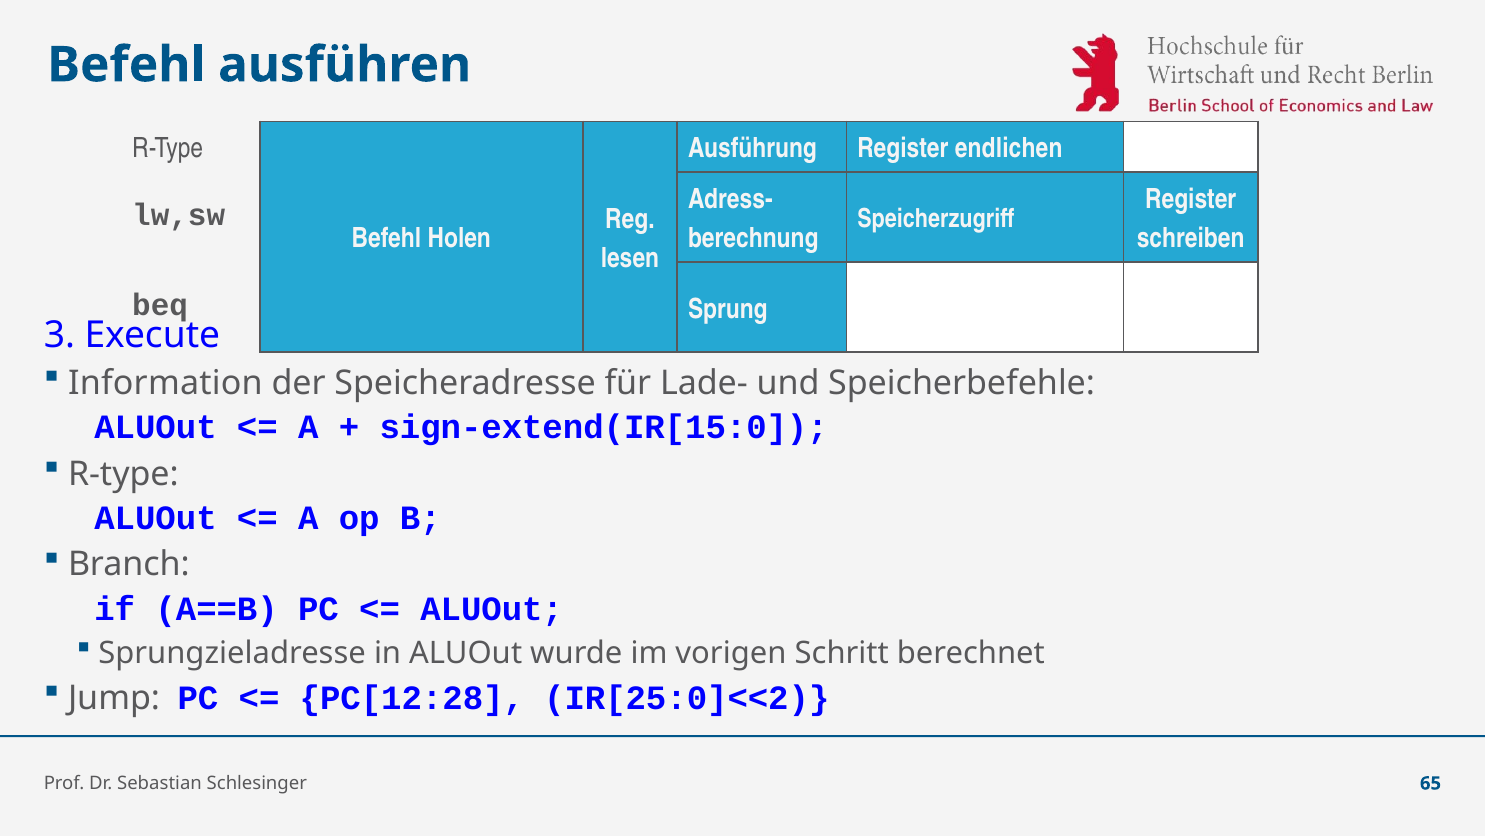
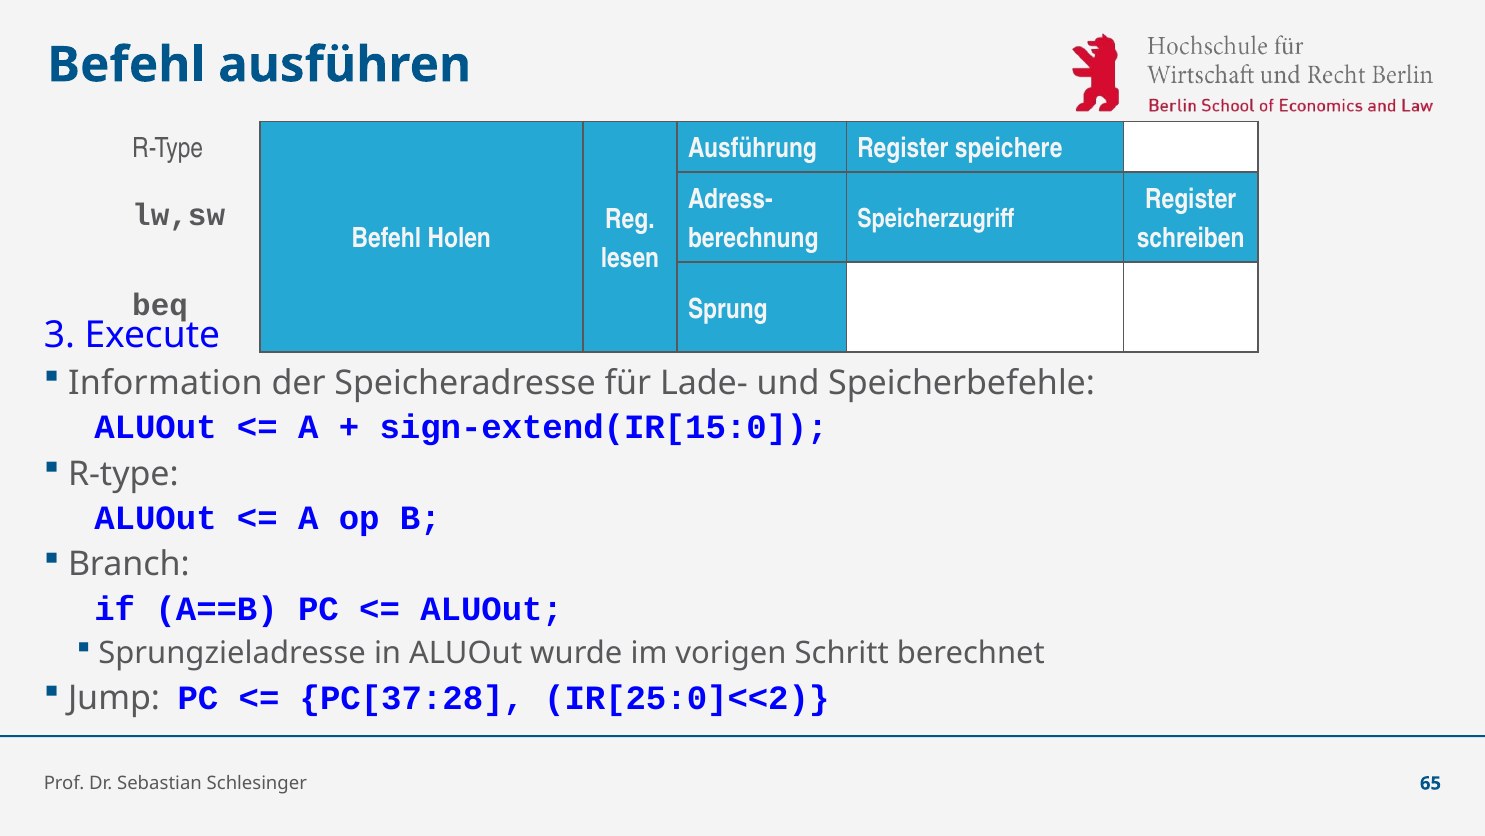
endlichen: endlichen -> speichere (1009, 148)
PC[12:28: PC[12:28 -> PC[37:28 (412, 698)
